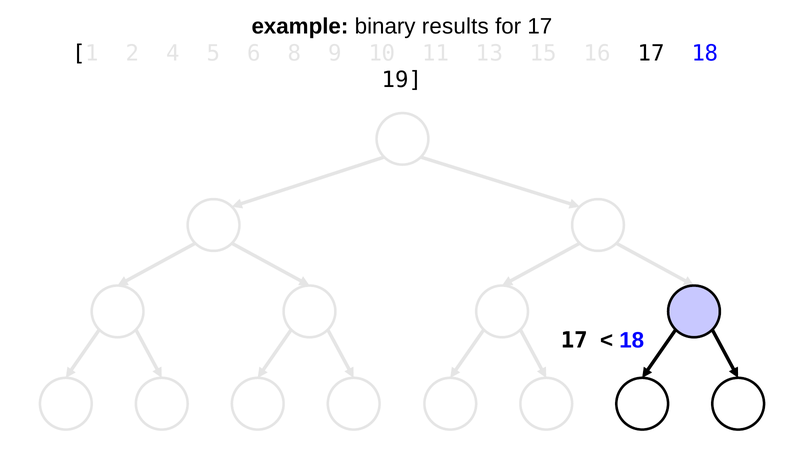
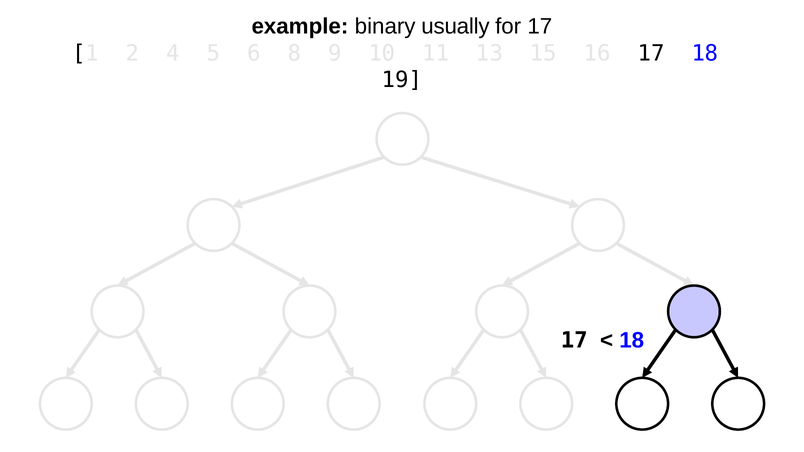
results: results -> usually (455, 26)
